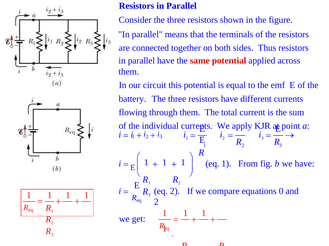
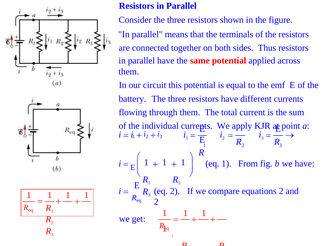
equations 0: 0 -> 2 (281, 192)
